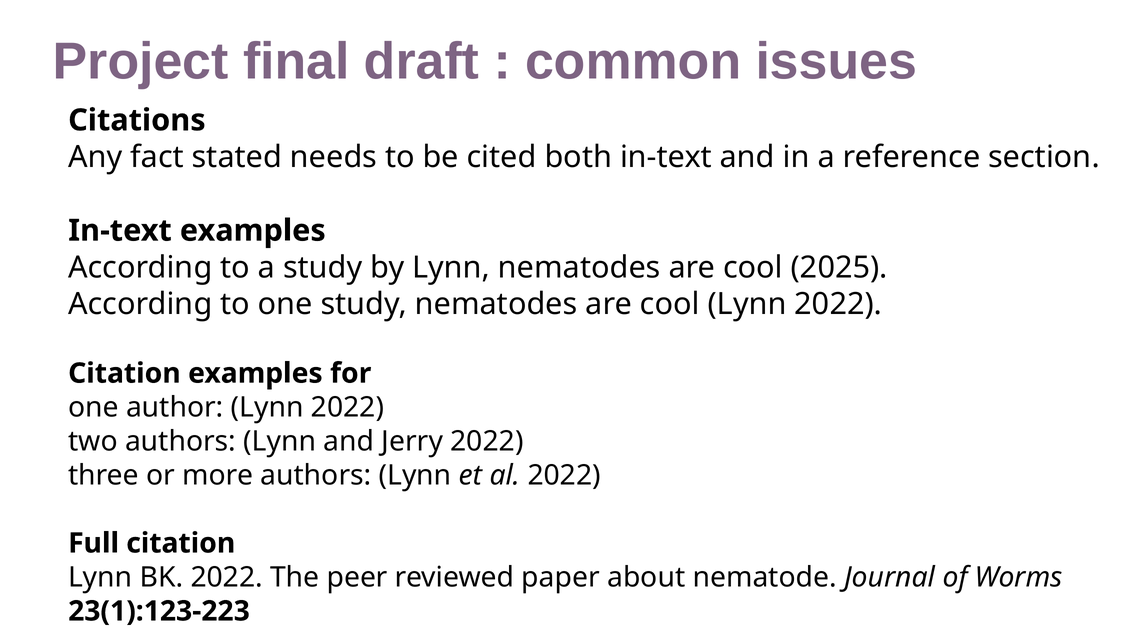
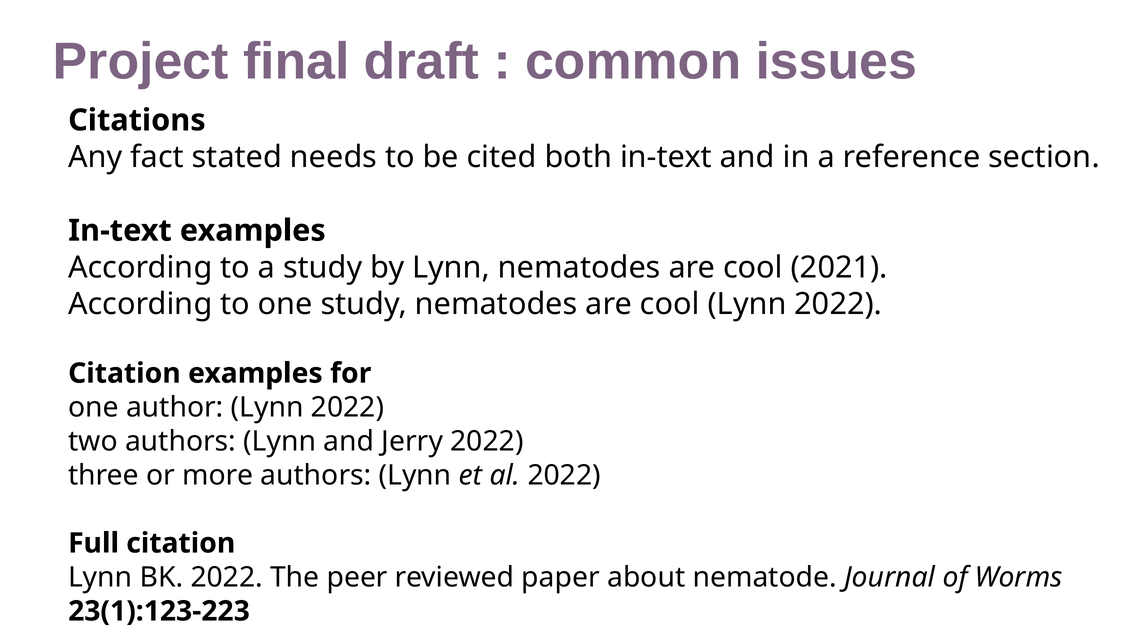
2025: 2025 -> 2021 (839, 267)
